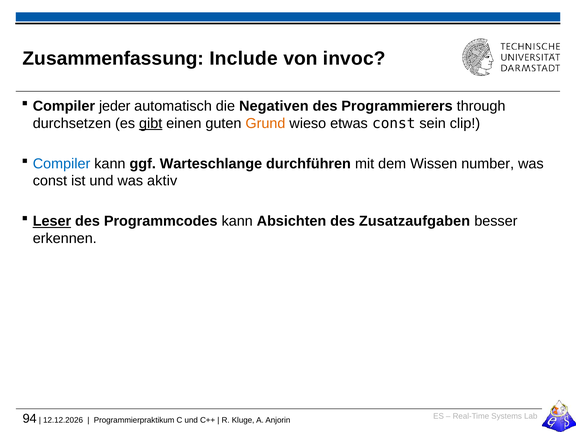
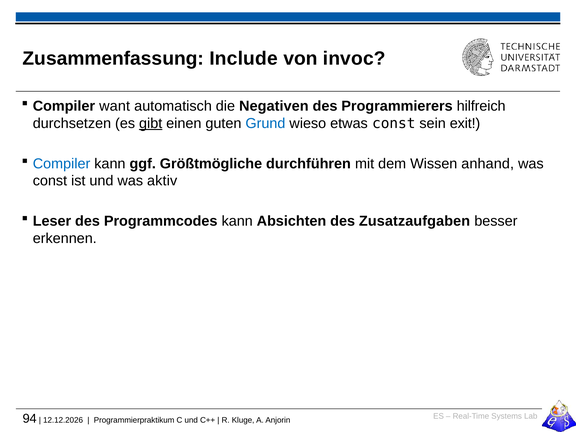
jeder: jeder -> want (115, 106)
through: through -> hilfreich (481, 106)
Grund colour: orange -> blue (265, 123)
clip: clip -> exit (465, 123)
Warteschlange: Warteschlange -> Größtmögliche (211, 164)
number: number -> anhand (488, 164)
Leser underline: present -> none (52, 221)
